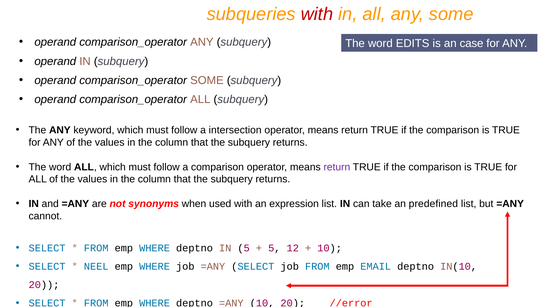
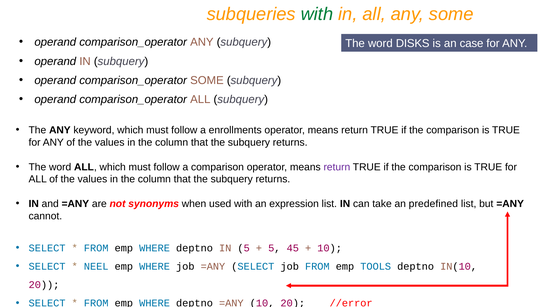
with colour: red -> green (317, 14)
EDITS: EDITS -> DISKS (413, 44)
intersection: intersection -> enrollments (235, 130)
12: 12 -> 45 (293, 248)
EMAIL: EMAIL -> TOOLS (376, 267)
